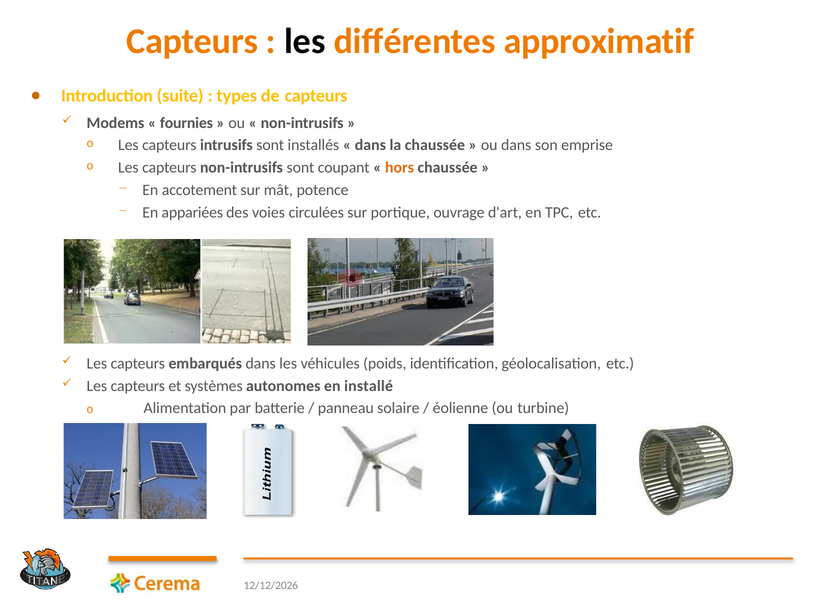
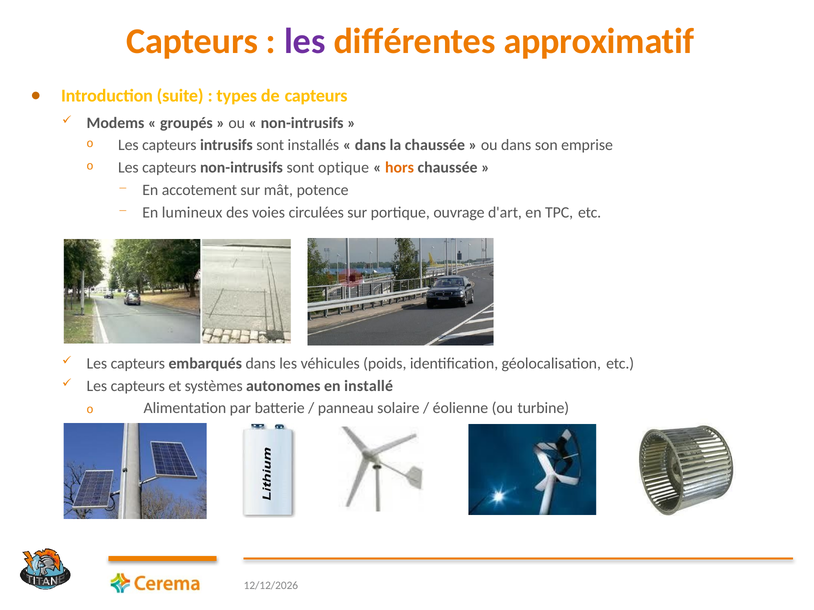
les colour: black -> purple (305, 41)
fournies: fournies -> groupés (186, 123)
coupant: coupant -> optique (344, 168)
appariées: appariées -> lumineux (192, 213)
